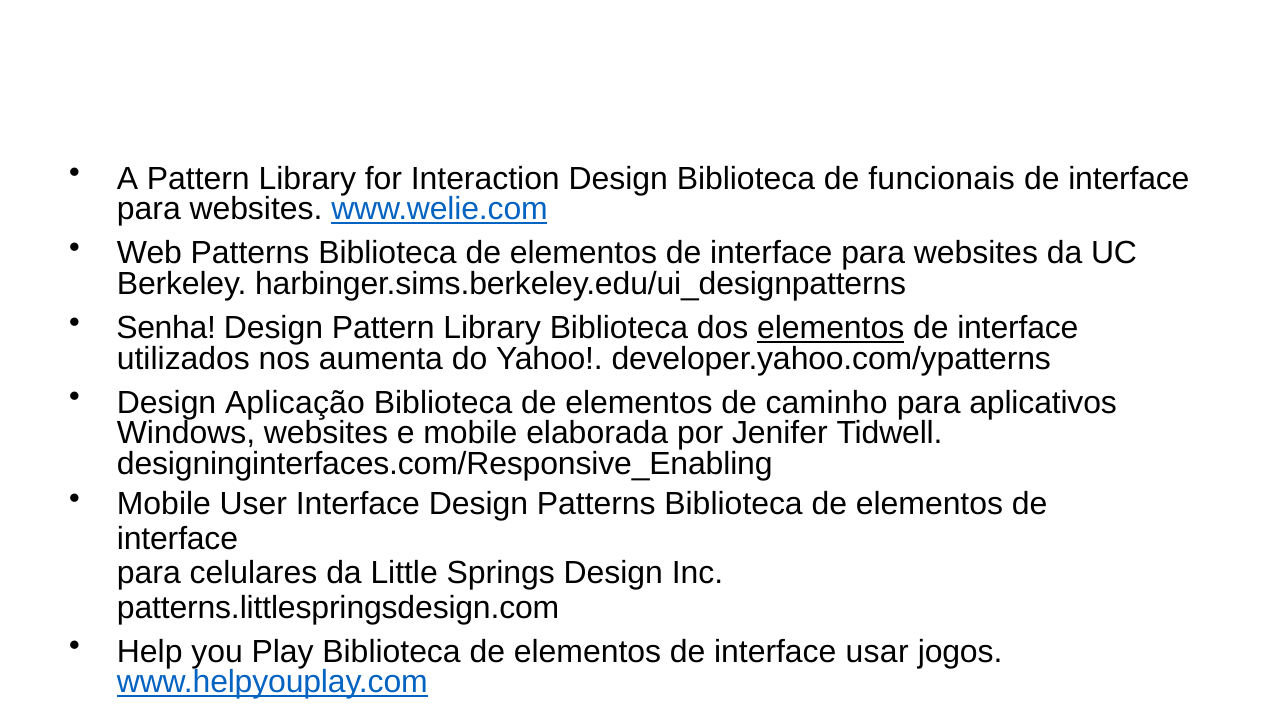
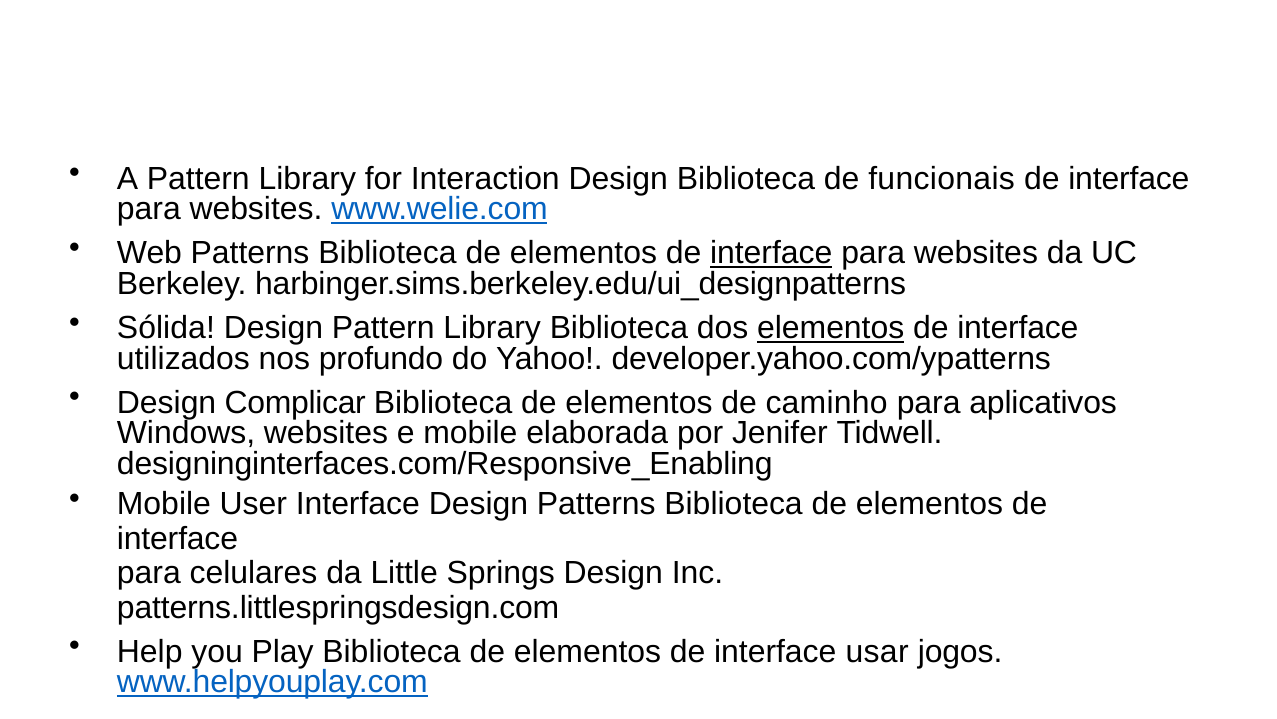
interface underline: none -> present (771, 253)
Senha: Senha -> Sólida (166, 328)
aumenta: aumenta -> profundo (381, 358)
Aplicação: Aplicação -> Complicar (295, 402)
